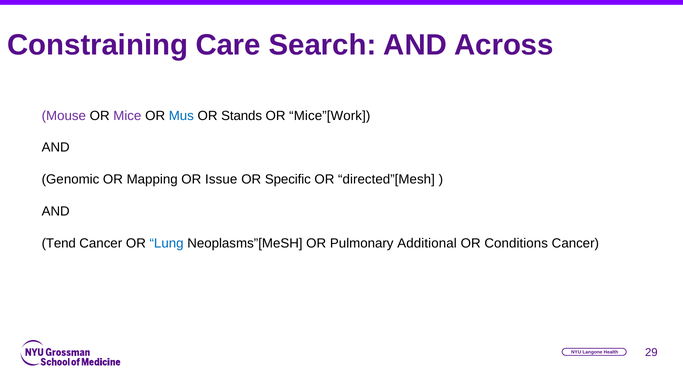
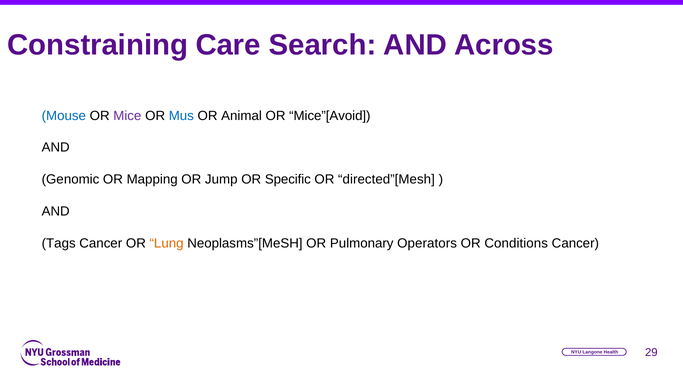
Mouse colour: purple -> blue (64, 116)
Stands: Stands -> Animal (242, 116)
Mice”[Work: Mice”[Work -> Mice”[Avoid (330, 116)
Issue: Issue -> Jump (221, 180)
Tend: Tend -> Tags (59, 243)
Lung colour: blue -> orange (167, 243)
Additional: Additional -> Operators (427, 243)
